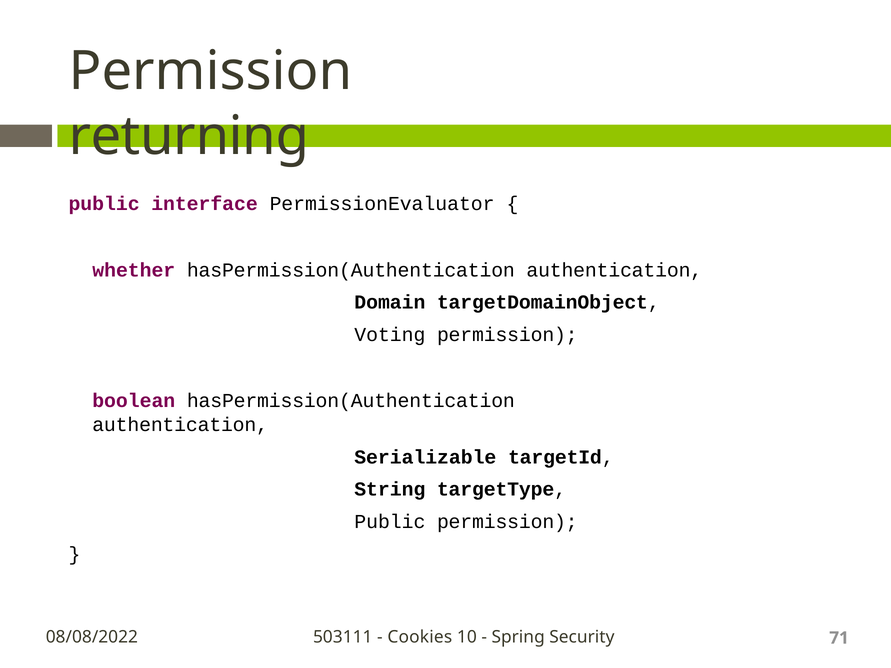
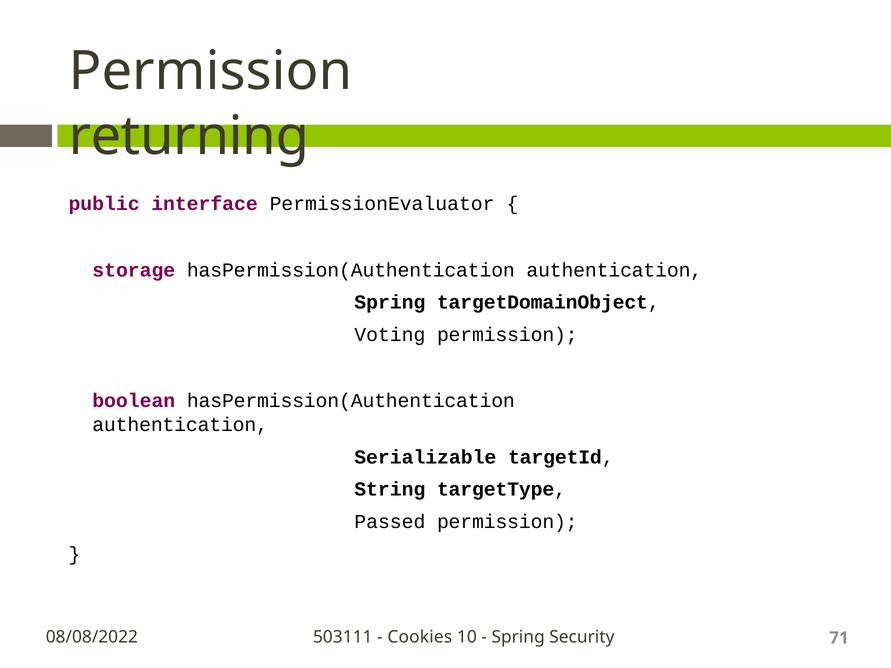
whether: whether -> storage (134, 270)
Domain: Domain -> Spring (390, 302)
Public: Public -> Passed (390, 522)
